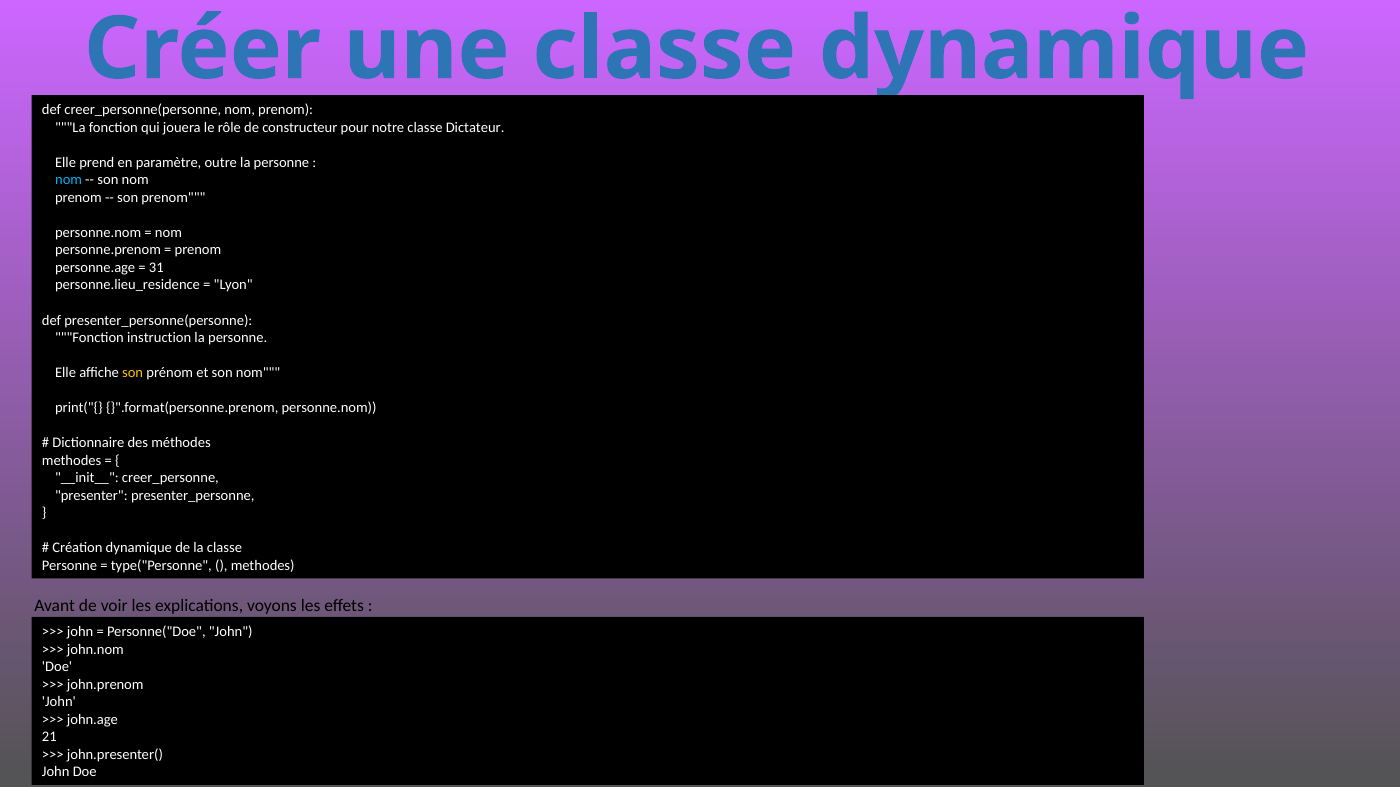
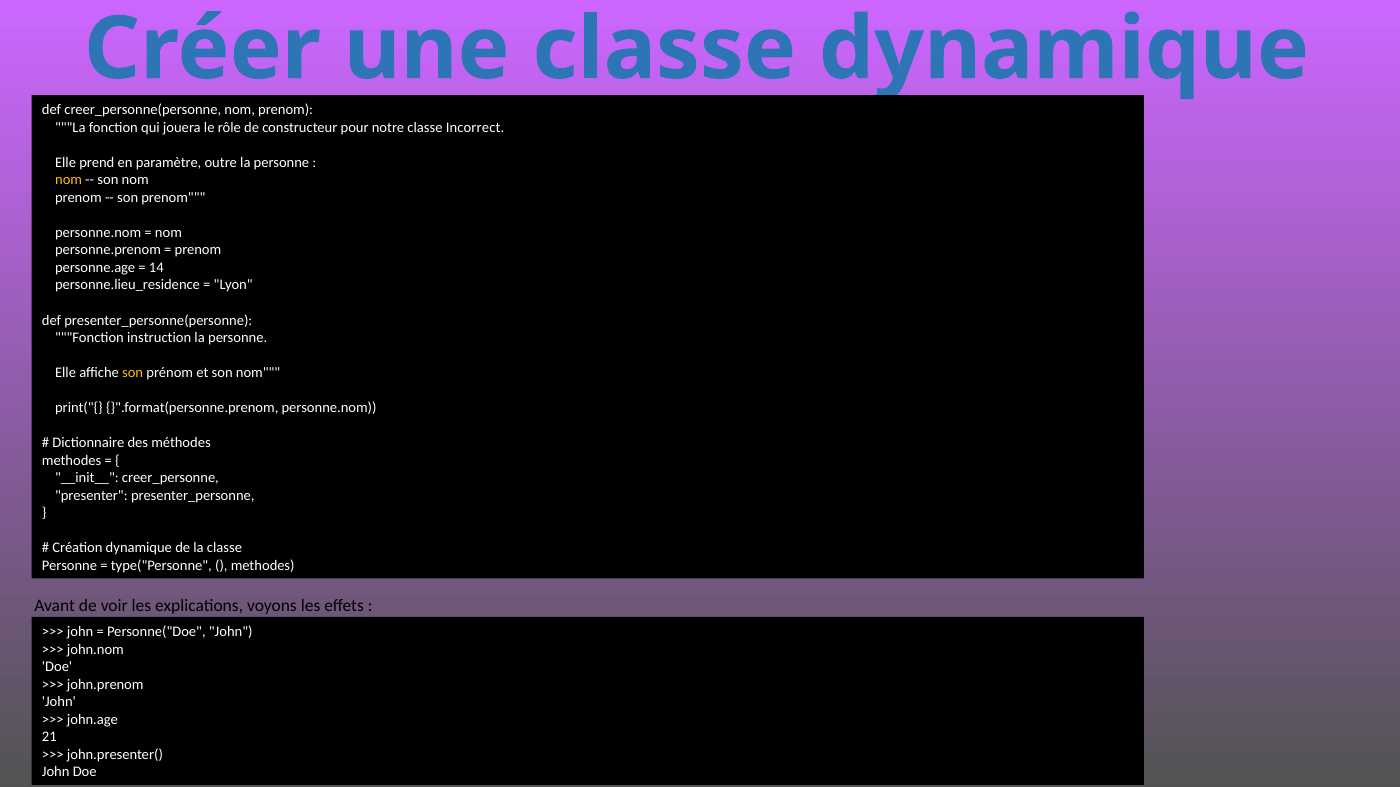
Dictateur: Dictateur -> Incorrect (475, 128)
nom colour: light blue -> yellow (69, 180)
31: 31 -> 14 (156, 268)
